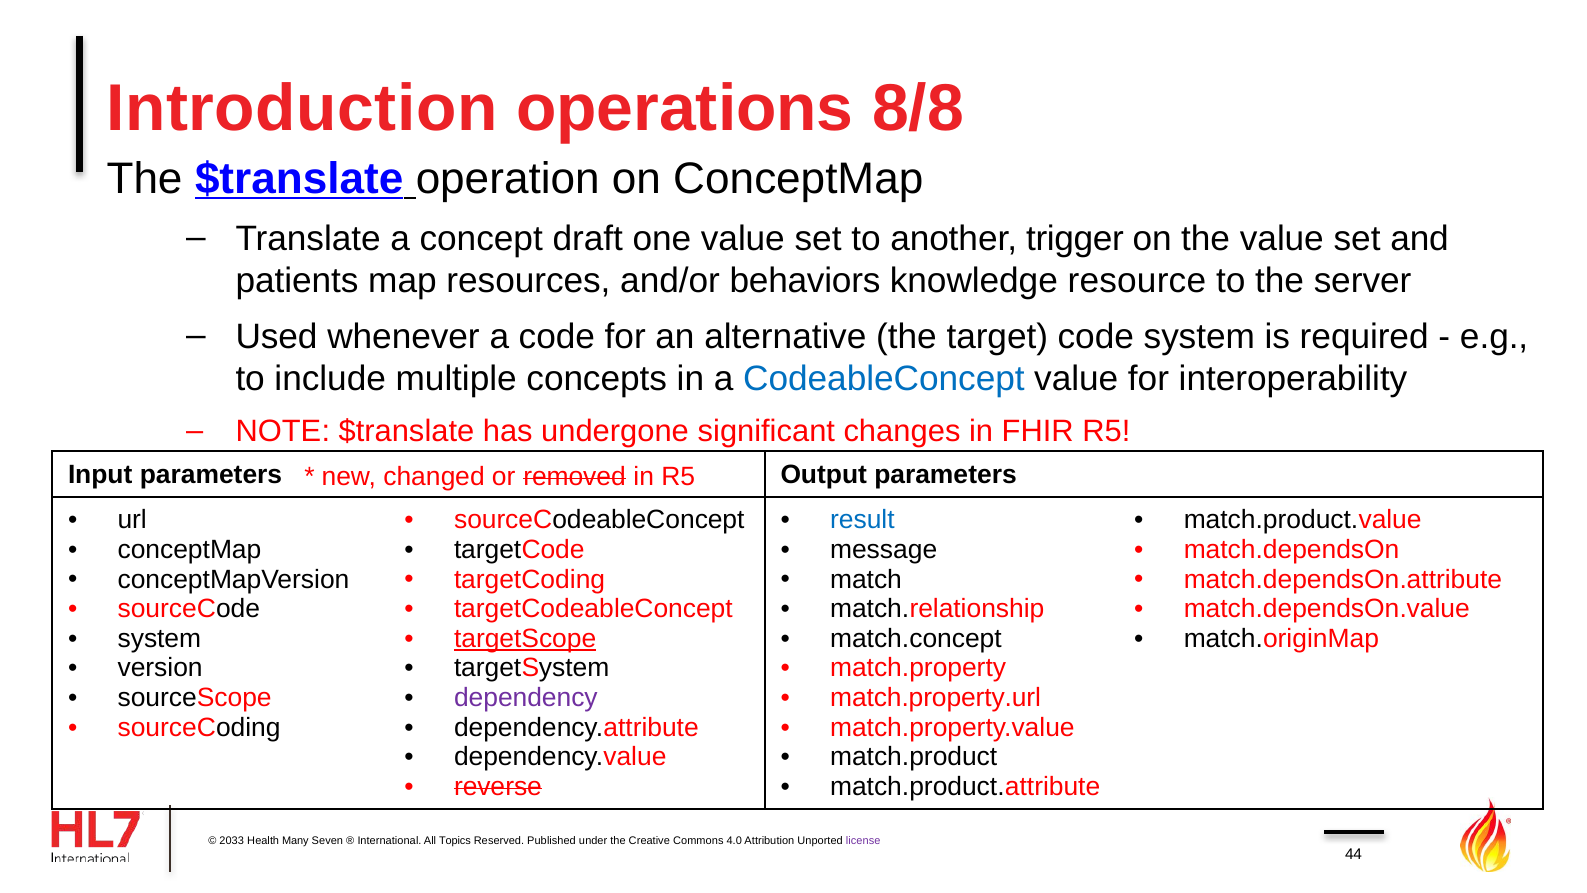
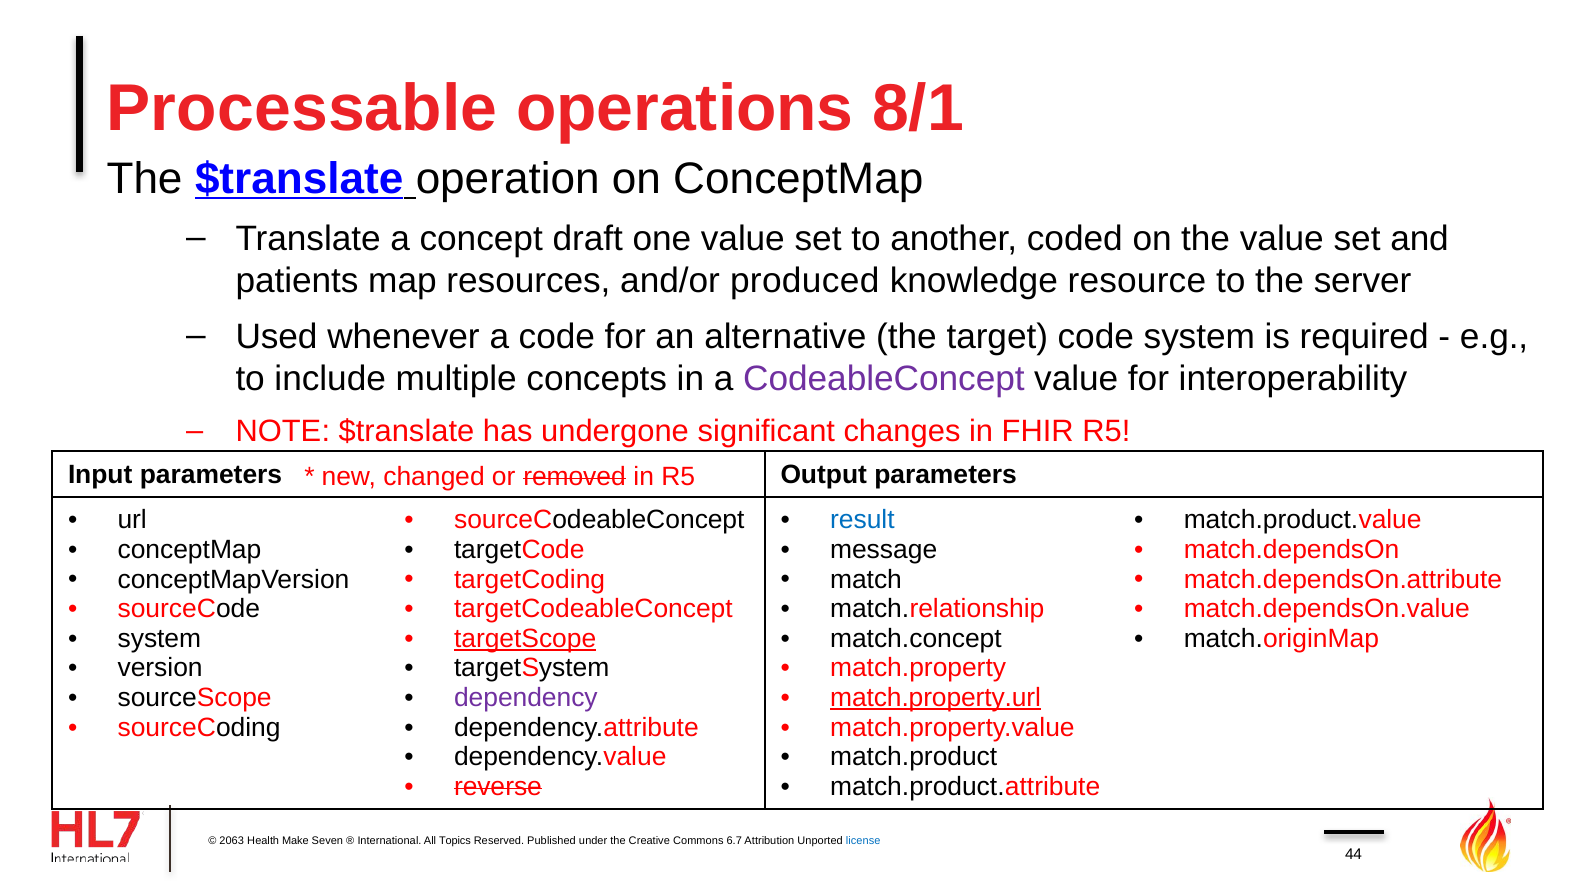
Introduction: Introduction -> Processable (302, 108)
8/8: 8/8 -> 8/1 (918, 108)
trigger: trigger -> coded (1075, 239)
behaviors: behaviors -> produced (805, 281)
CodeableConcept colour: blue -> purple (884, 379)
match.property.url underline: none -> present (936, 698)
2033: 2033 -> 2063 (232, 840)
Many: Many -> Make (295, 840)
4.0: 4.0 -> 6.7 (734, 840)
license colour: purple -> blue (863, 840)
